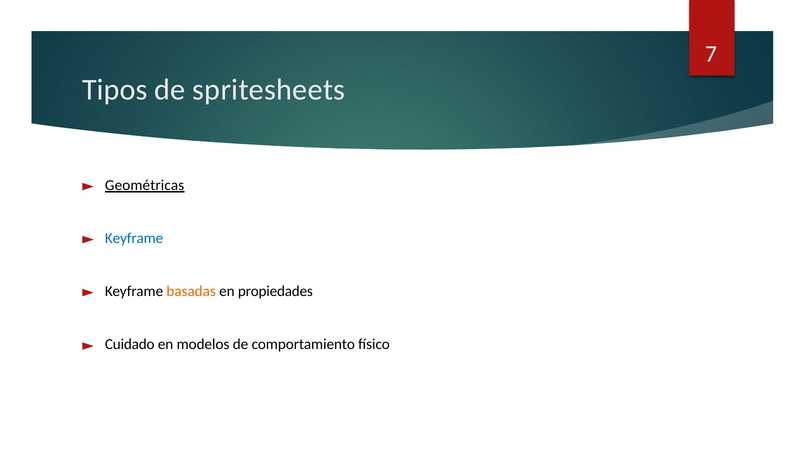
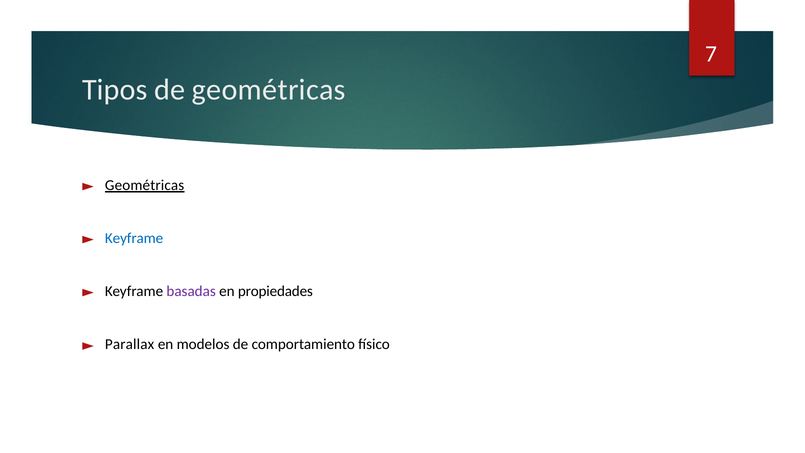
de spritesheets: spritesheets -> geométricas (269, 90)
basadas colour: orange -> purple (191, 291)
Cuidado: Cuidado -> Parallax (130, 344)
